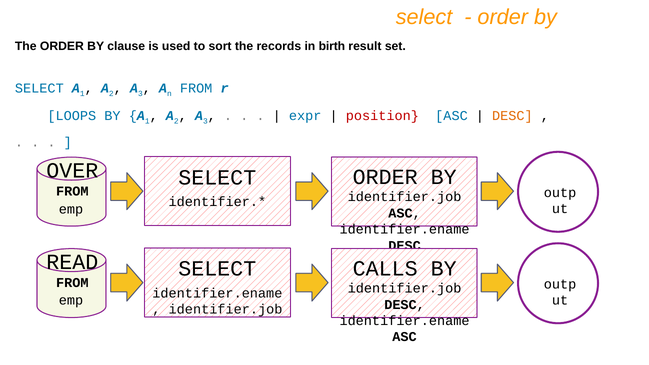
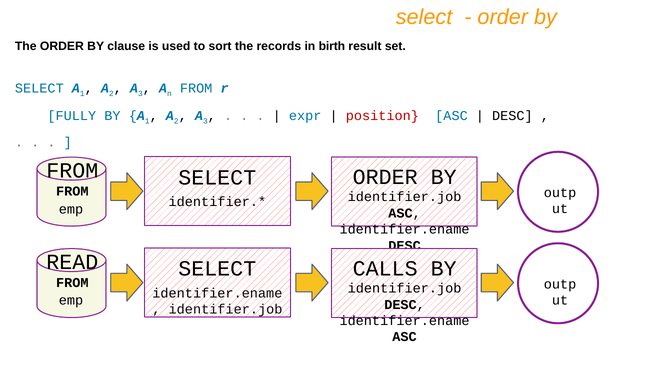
LOOPS: LOOPS -> FULLY (72, 116)
DESC colour: orange -> black (512, 116)
OVER: OVER -> FROM (72, 171)
